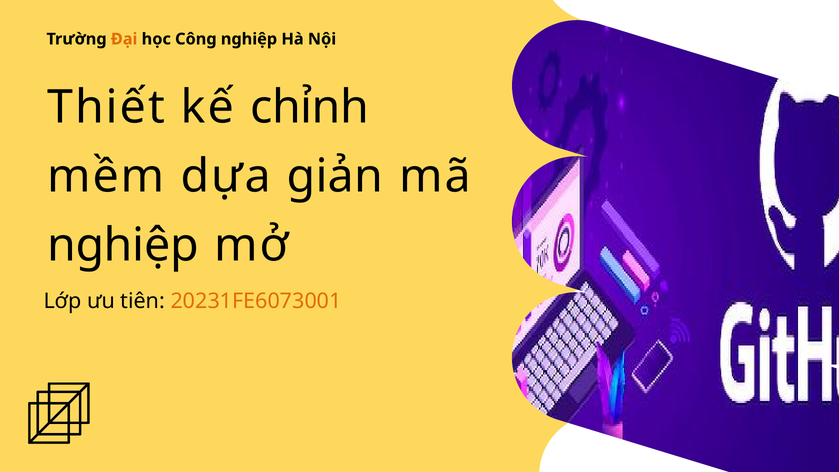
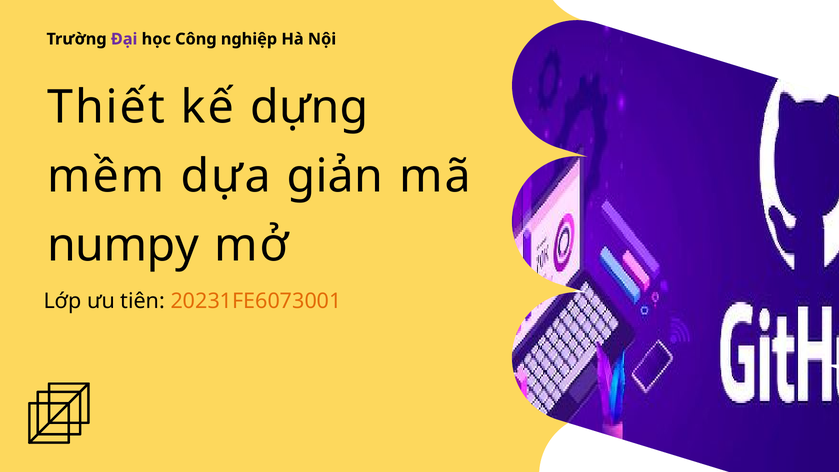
Đại colour: orange -> purple (124, 39)
chỉnh: chỉnh -> dựng (309, 107)
nghiệp: nghiệp -> numpy (123, 246)
